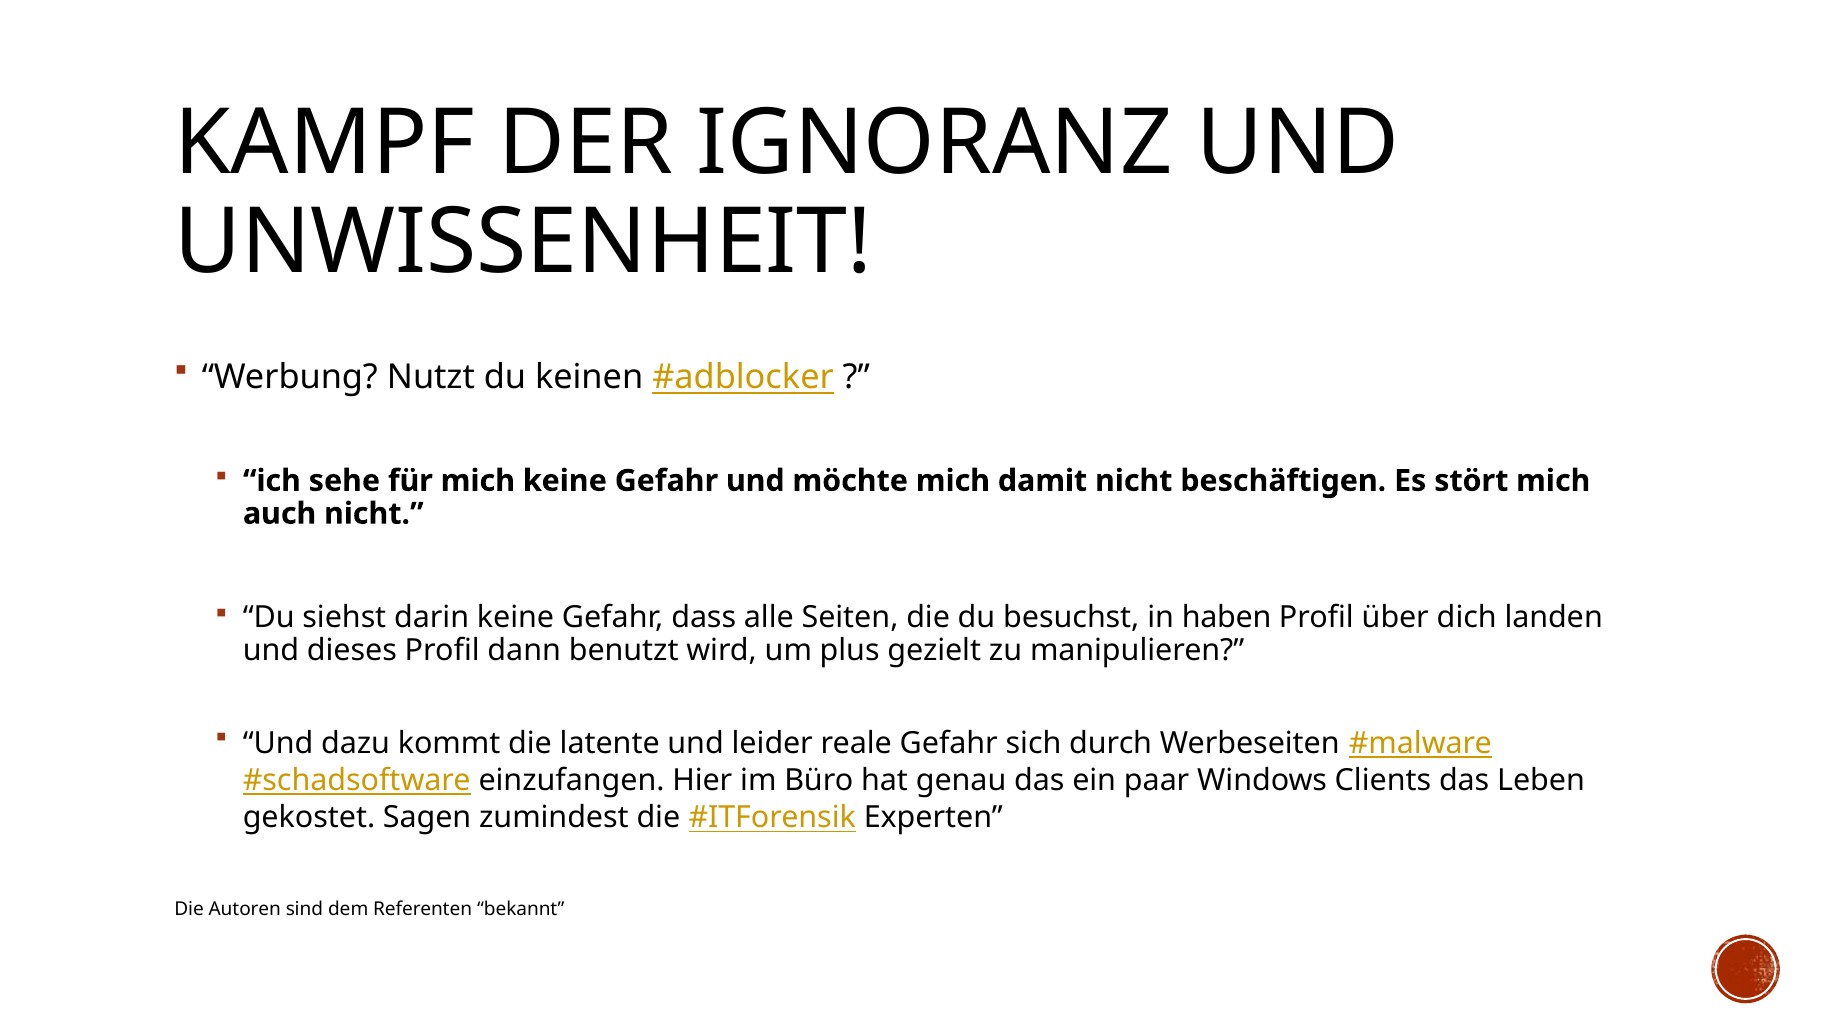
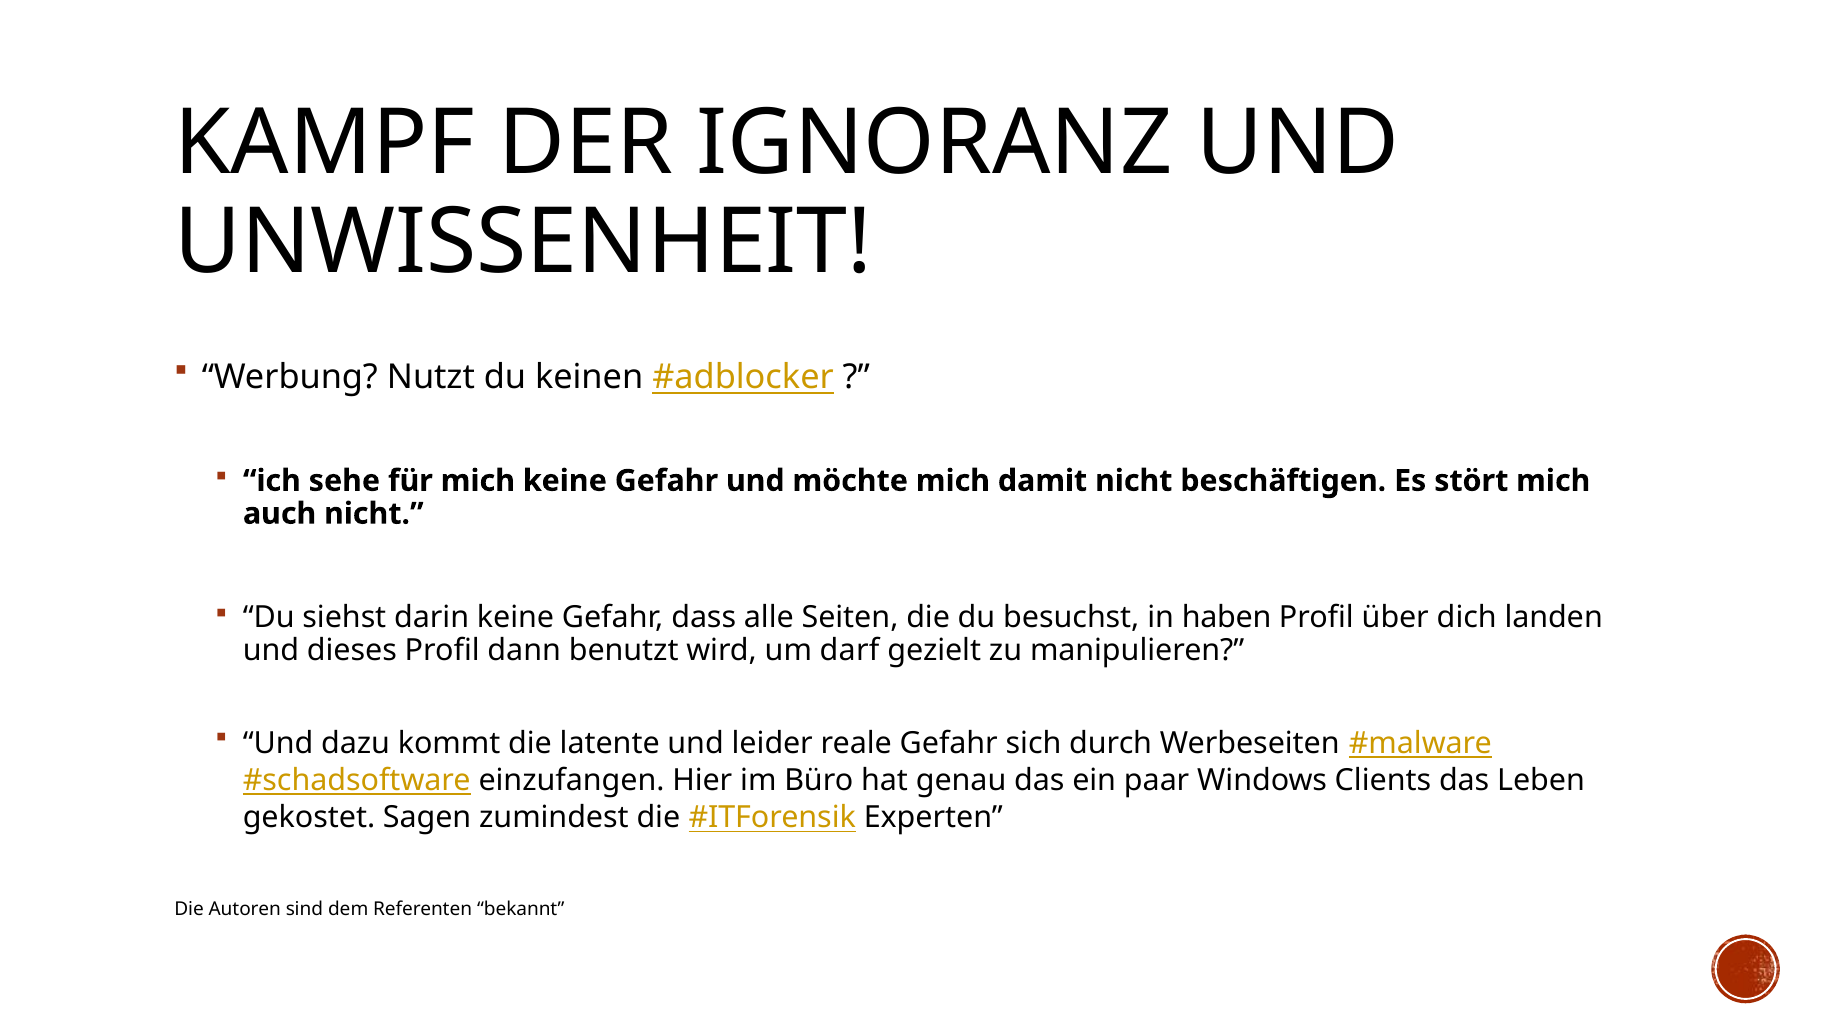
plus: plus -> darf (850, 651)
